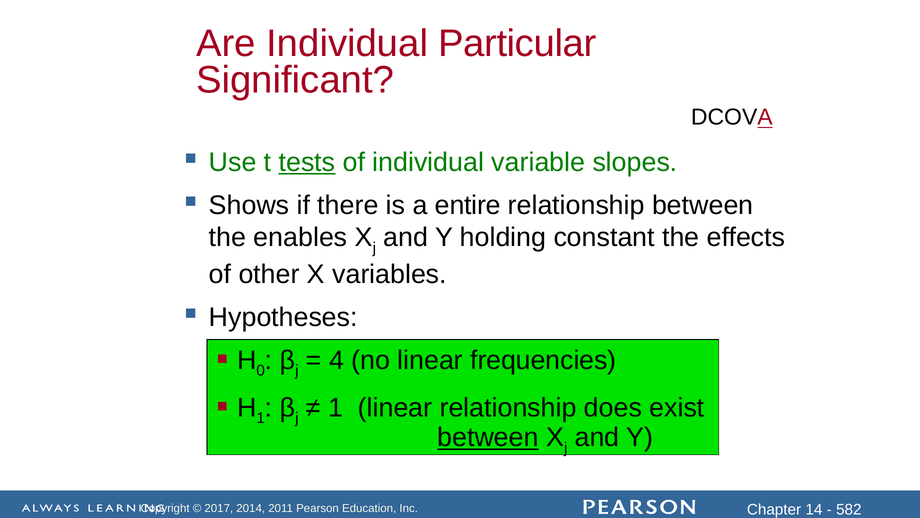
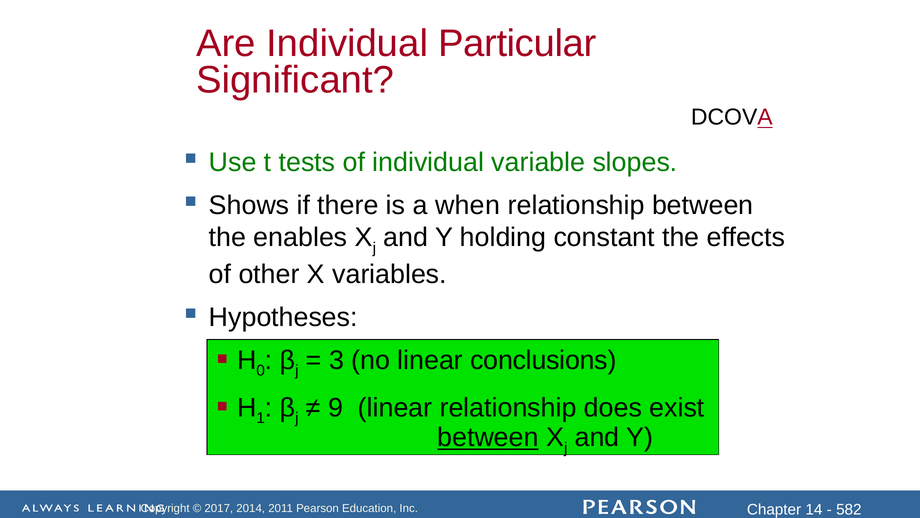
tests underline: present -> none (307, 162)
entire: entire -> when (468, 205)
4: 4 -> 3 (336, 360)
frequencies: frequencies -> conclusions (543, 360)
1: 1 -> 9 (336, 407)
